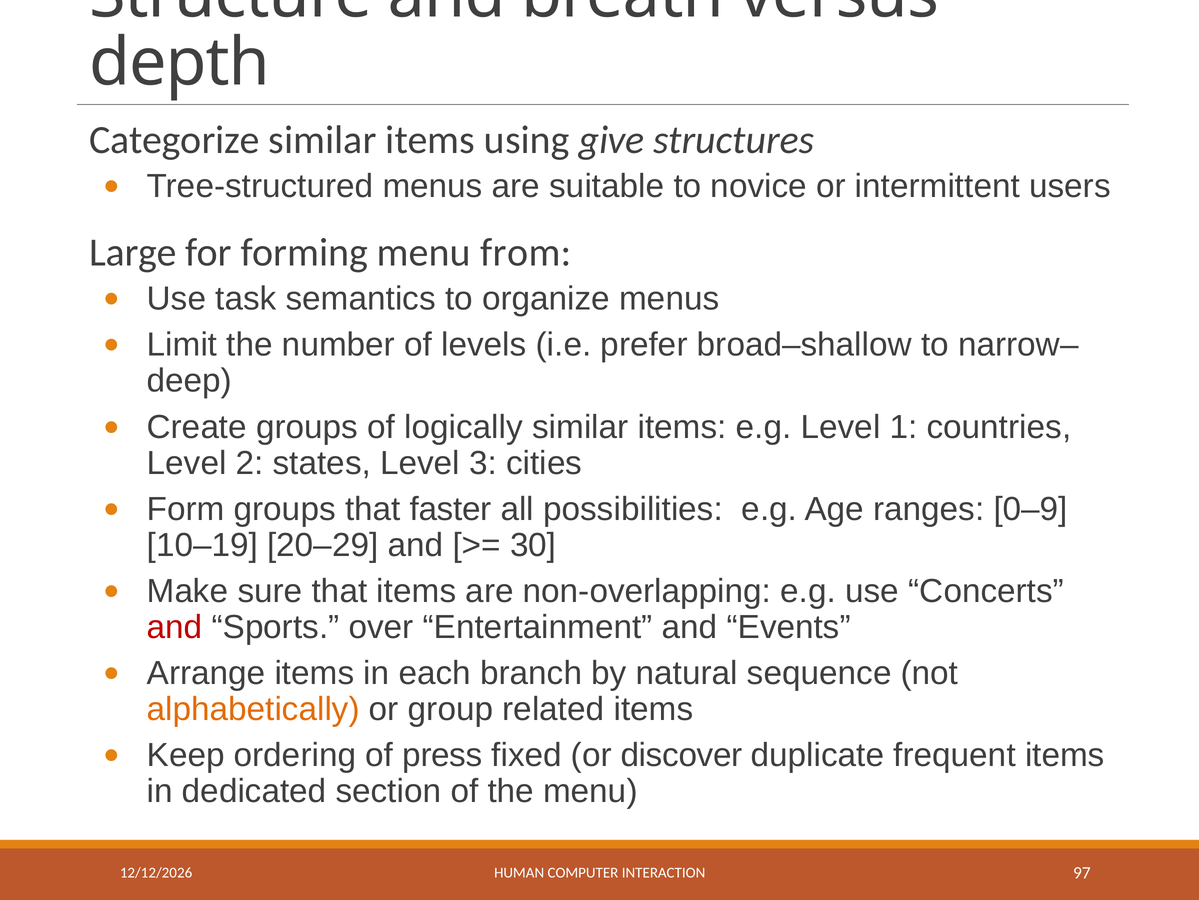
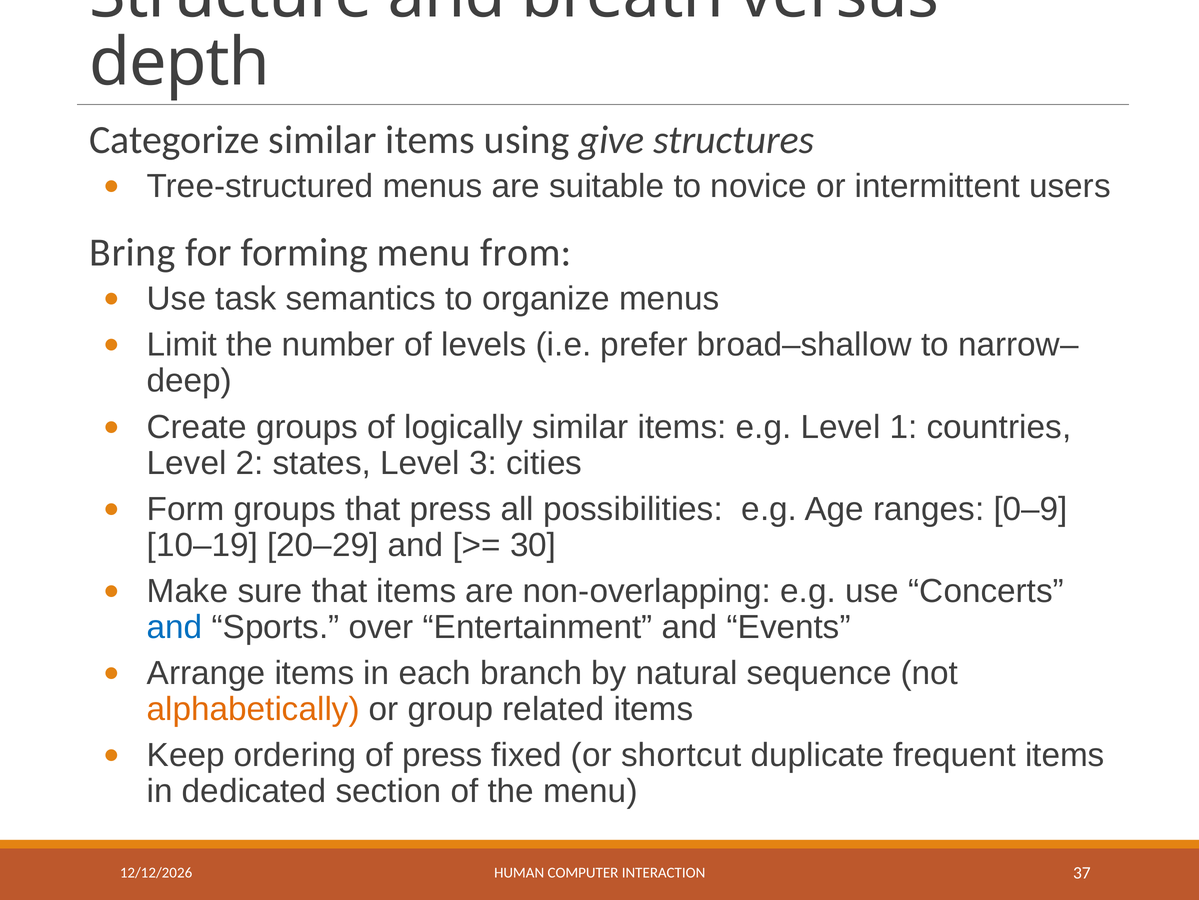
Large: Large -> Bring (133, 252)
that faster: faster -> press (450, 509)
and colour: red -> blue (175, 627)
discover: discover -> shortcut (681, 755)
97: 97 -> 37 (1082, 872)
